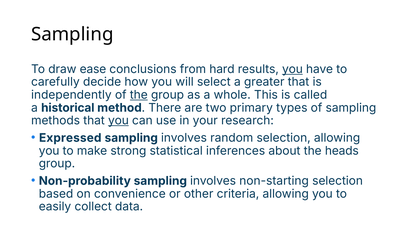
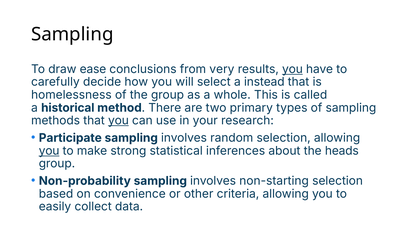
hard: hard -> very (222, 69)
greater: greater -> instead (264, 82)
independently: independently -> homelessness (71, 95)
the underline: present -> none (139, 95)
Expressed: Expressed -> Participate (70, 138)
you underline: none -> present (49, 150)
